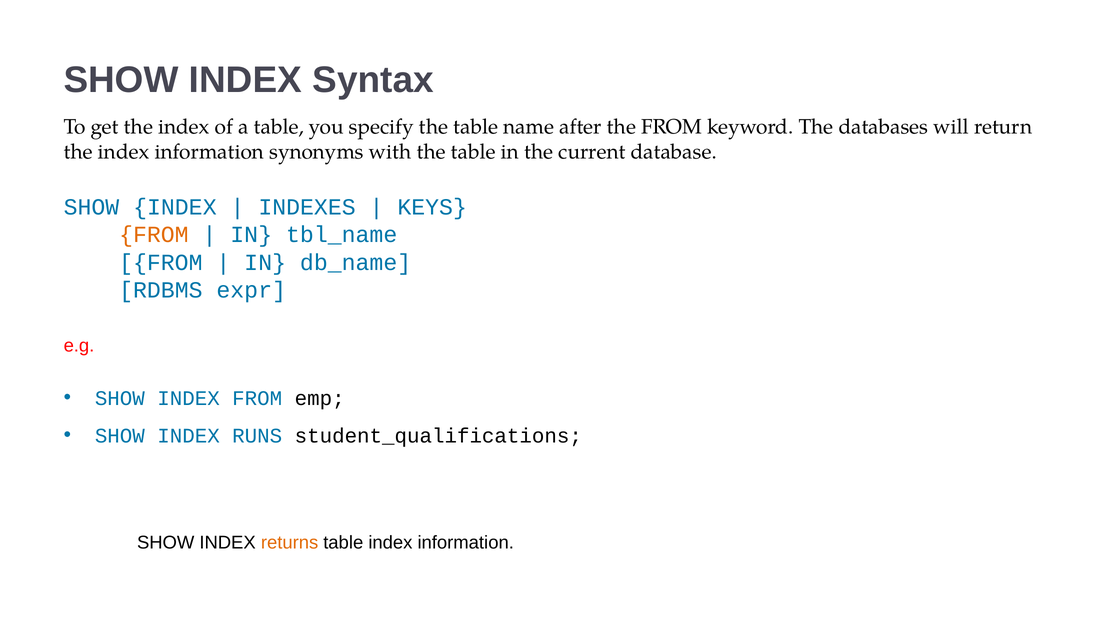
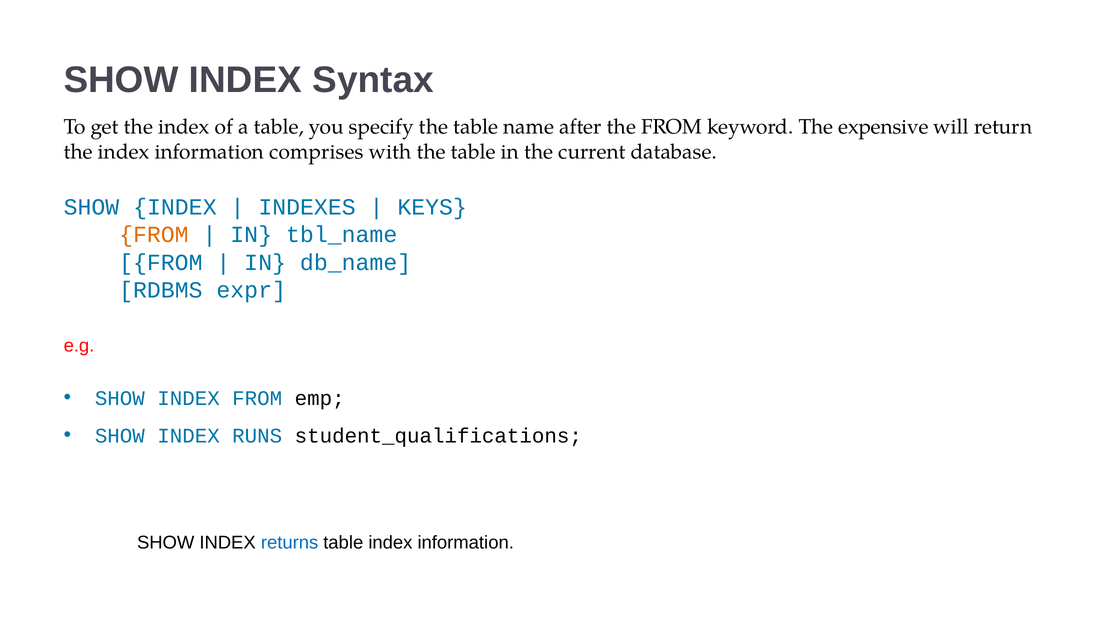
databases: databases -> expensive (883, 127)
synonyms: synonyms -> comprises (316, 152)
returns colour: orange -> blue (290, 543)
